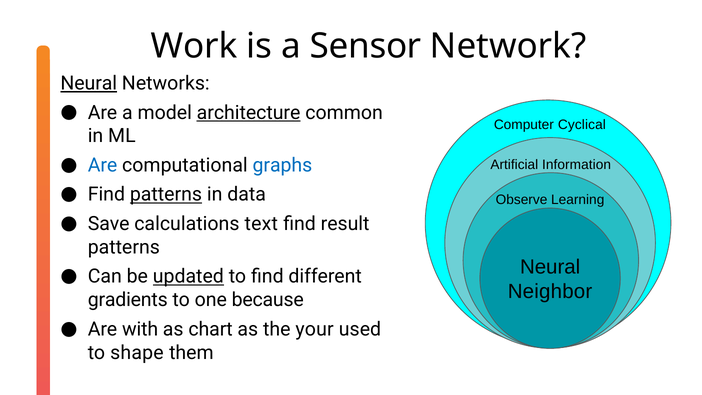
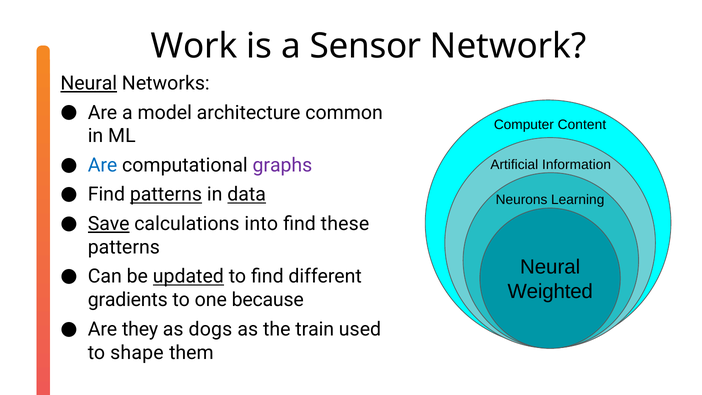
architecture underline: present -> none (249, 113)
Cyclical: Cyclical -> Content (582, 125)
graphs colour: blue -> purple (282, 165)
data underline: none -> present (247, 194)
Observe: Observe -> Neurons (522, 200)
Save underline: none -> present (109, 224)
text: text -> into (261, 224)
result: result -> these (345, 224)
Neighbor: Neighbor -> Weighted (550, 292)
with: with -> they (140, 329)
chart: chart -> dogs (210, 329)
your: your -> train (315, 329)
